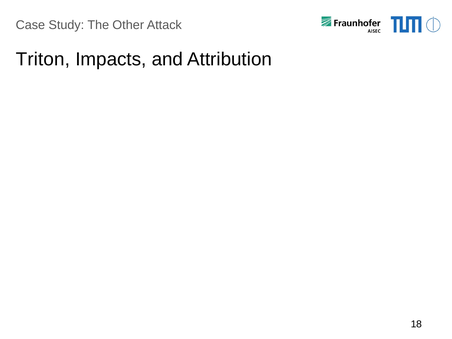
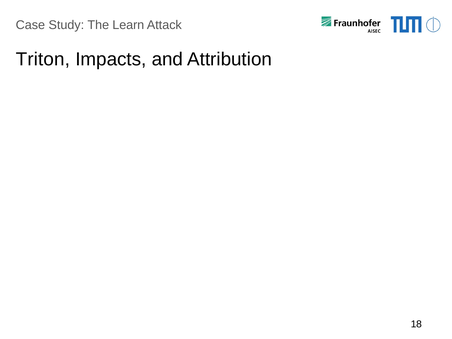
Other: Other -> Learn (128, 25)
